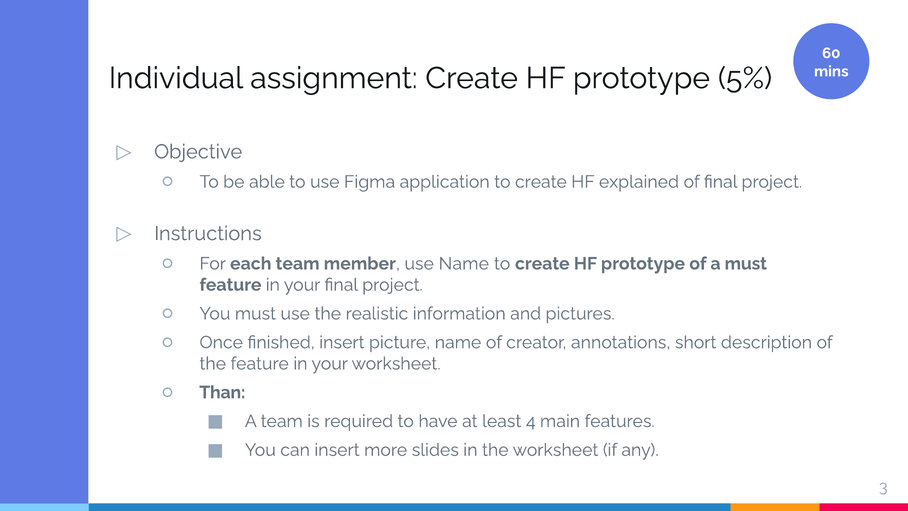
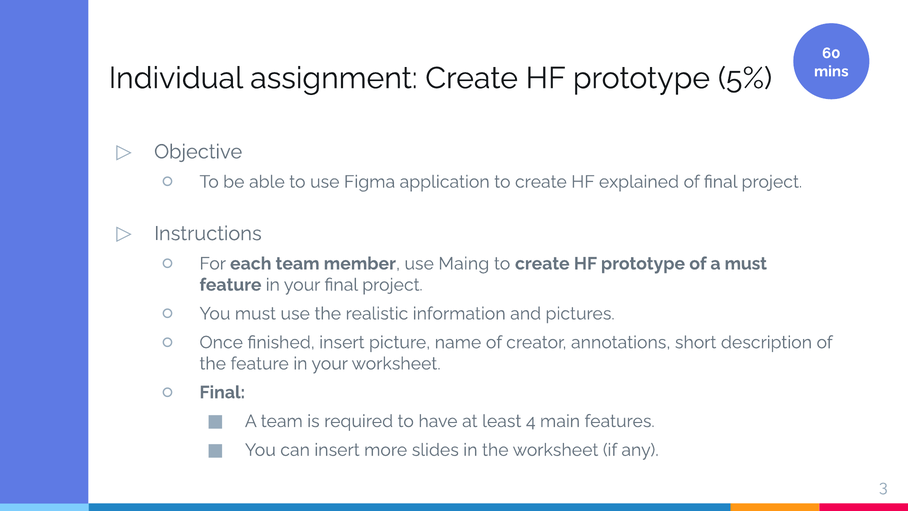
use Name: Name -> Maing (464, 264)
Than: Than -> Final (222, 392)
